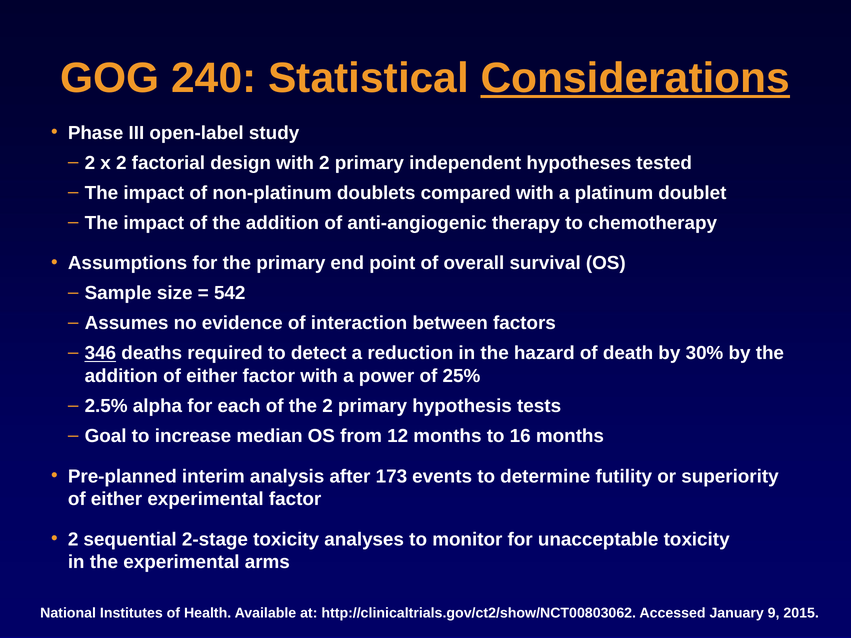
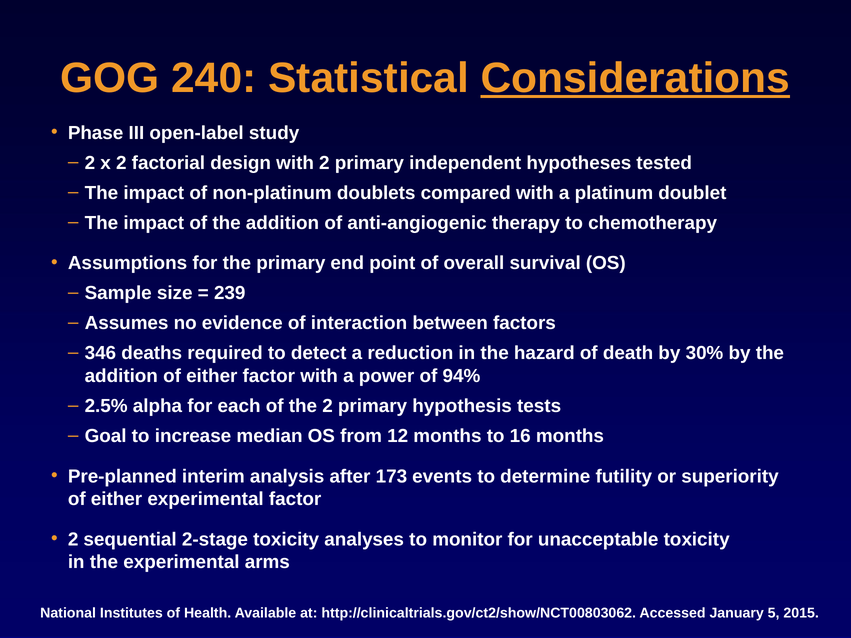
542: 542 -> 239 (230, 293)
346 underline: present -> none (100, 353)
25%: 25% -> 94% (462, 376)
9: 9 -> 5 (774, 613)
